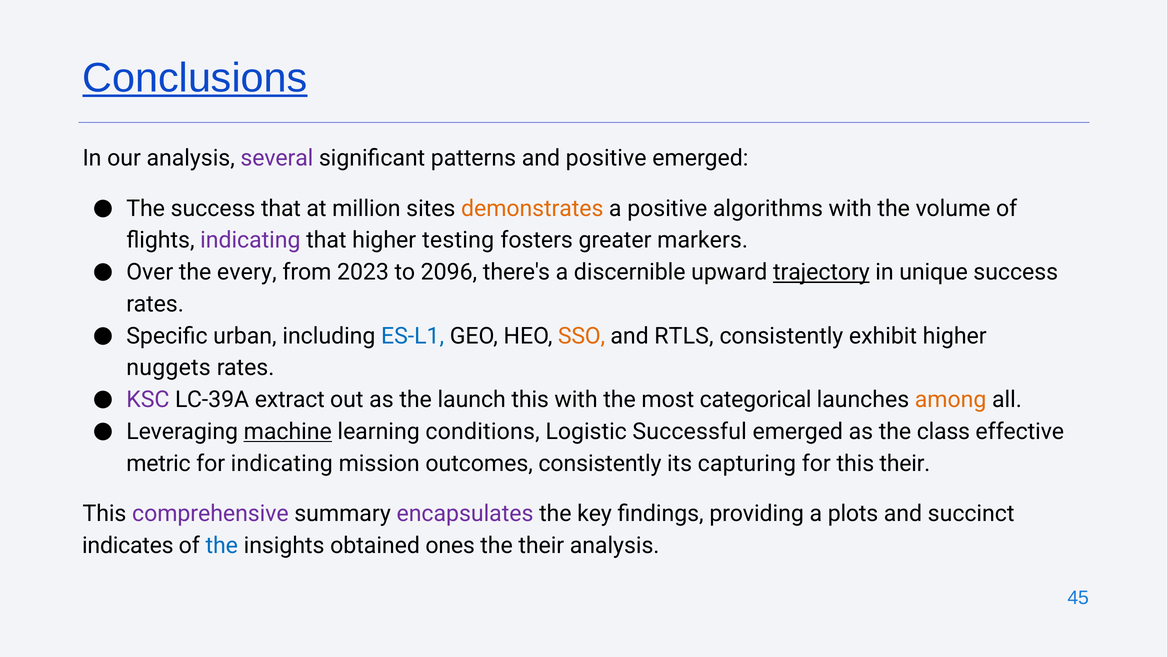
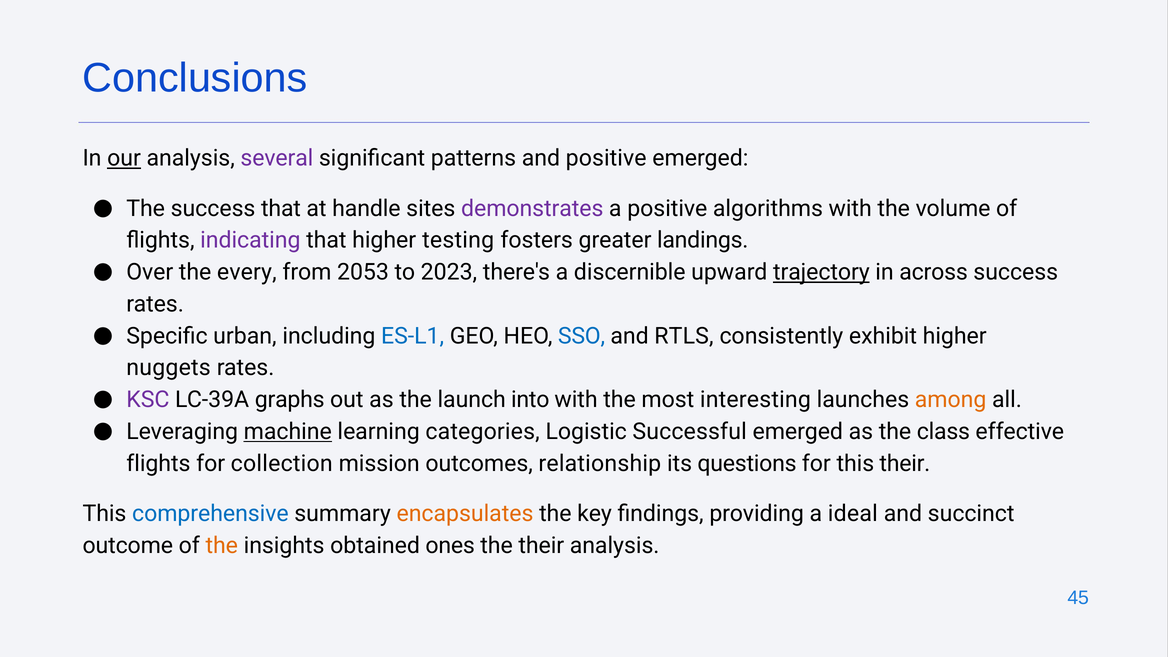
Conclusions underline: present -> none (195, 78)
our underline: none -> present (124, 158)
million: million -> handle (366, 208)
demonstrates colour: orange -> purple (532, 208)
markers: markers -> landings (703, 240)
2023: 2023 -> 2053 (363, 272)
2096: 2096 -> 2023 (449, 272)
unique: unique -> across (934, 272)
SSO colour: orange -> blue (581, 336)
extract: extract -> graphs (290, 400)
launch this: this -> into (530, 400)
categorical: categorical -> interesting (755, 400)
conditions: conditions -> categories (483, 432)
metric: metric -> flights (158, 463)
for indicating: indicating -> collection (282, 463)
outcomes consistently: consistently -> relationship (600, 463)
capturing: capturing -> questions (747, 463)
comprehensive colour: purple -> blue (210, 514)
encapsulates colour: purple -> orange (465, 514)
plots: plots -> ideal (853, 514)
indicates: indicates -> outcome (128, 545)
the colour: blue -> orange (222, 545)
